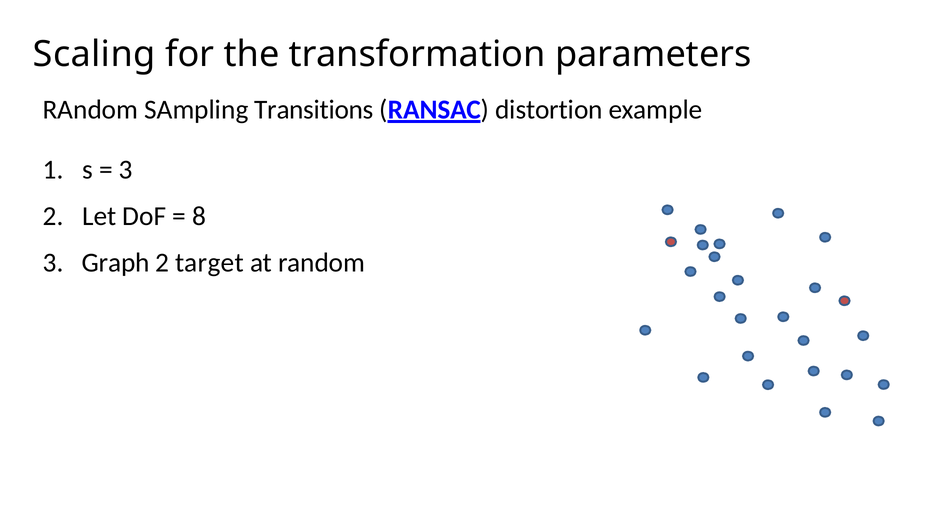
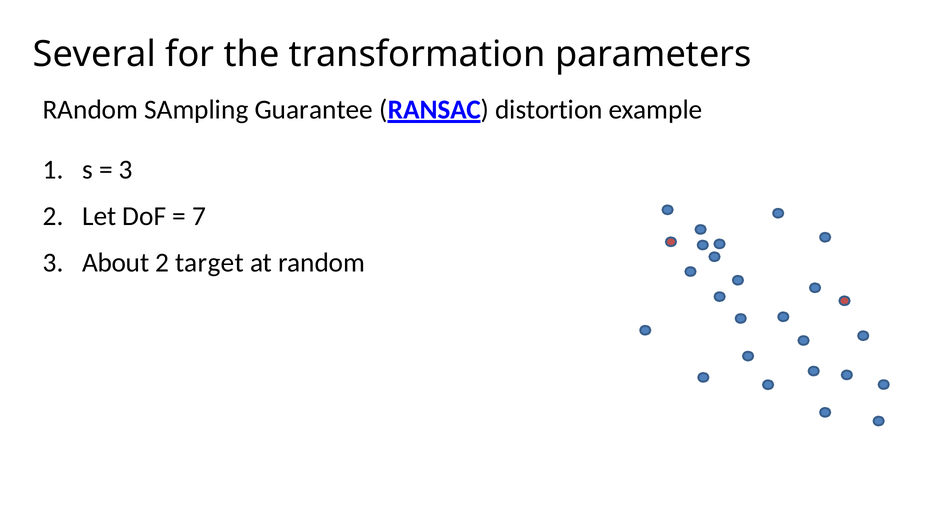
Scaling: Scaling -> Several (94, 54)
Transitions: Transitions -> Guarantee (314, 110)
8: 8 -> 7 (199, 216)
Graph: Graph -> About (116, 262)
